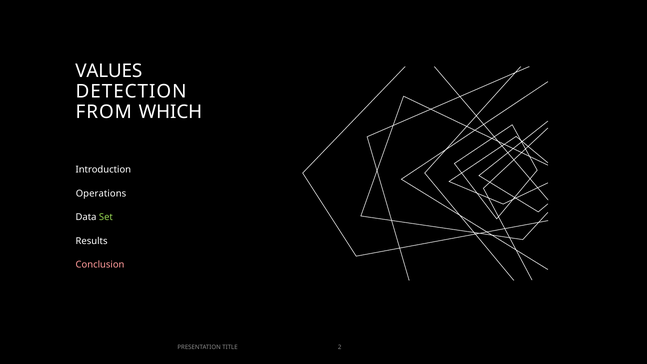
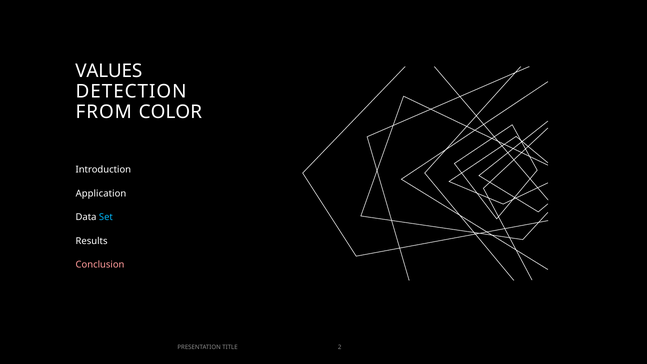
WHICH: WHICH -> COLOR (170, 112)
Operations: Operations -> Application (101, 193)
Set colour: light green -> light blue (106, 217)
